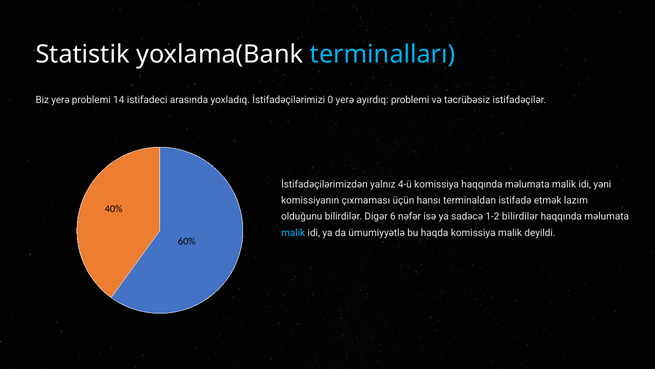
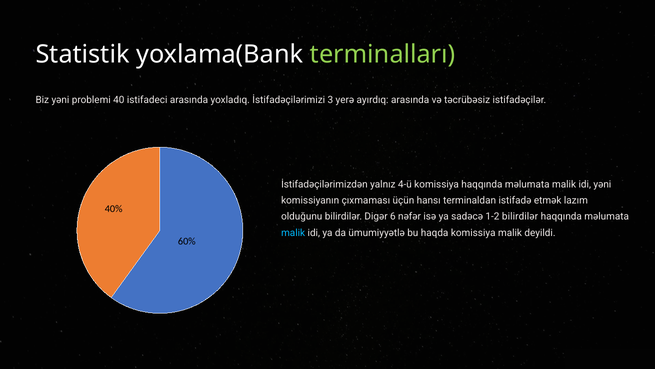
terminalları colour: light blue -> light green (383, 54)
Biz yerə: yerə -> yəni (60, 100)
14: 14 -> 40 (119, 100)
0: 0 -> 3 (330, 100)
ayırdıq problemi: problemi -> arasında (410, 100)
